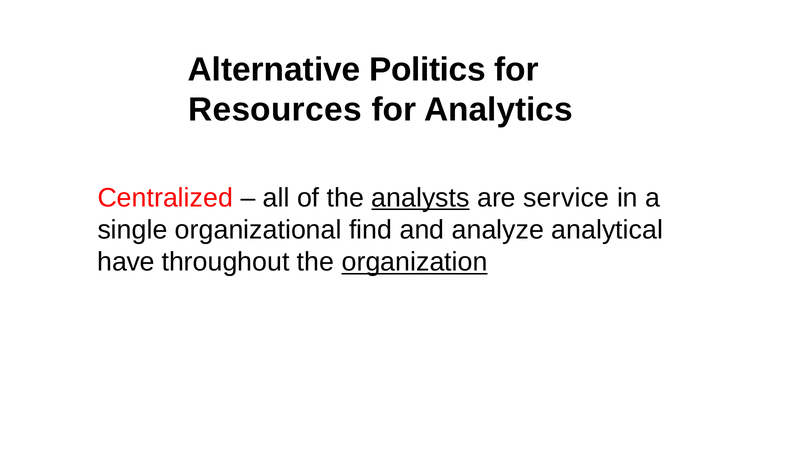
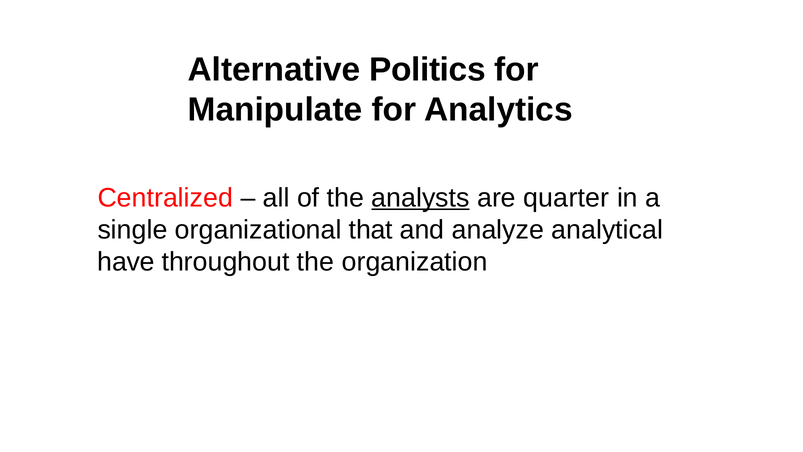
Resources: Resources -> Manipulate (275, 110)
service: service -> quarter (566, 198)
find: find -> that (371, 230)
organization underline: present -> none (415, 262)
